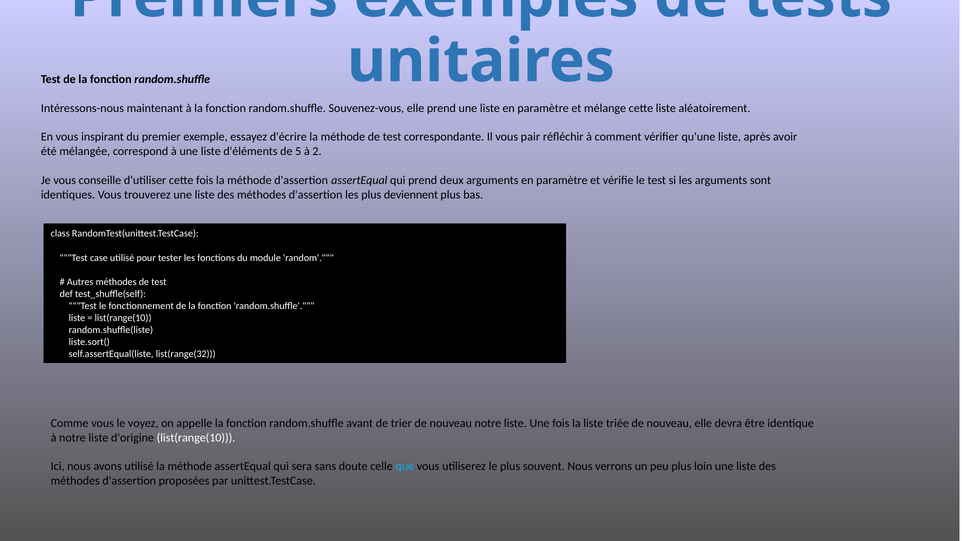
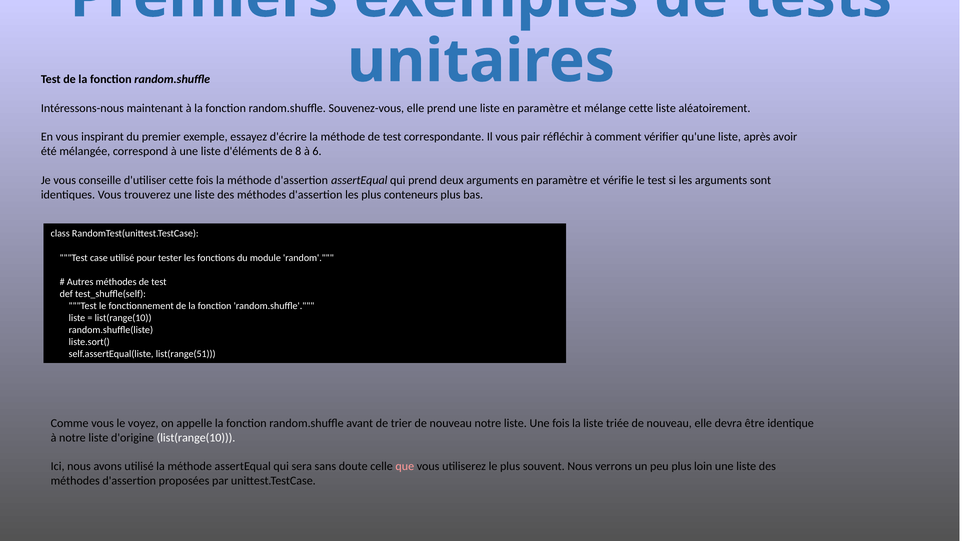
5: 5 -> 8 (298, 151)
2: 2 -> 6 (317, 151)
deviennent: deviennent -> conteneurs (411, 195)
list(range(32: list(range(32 -> list(range(51 (186, 354)
que colour: light blue -> pink (405, 467)
